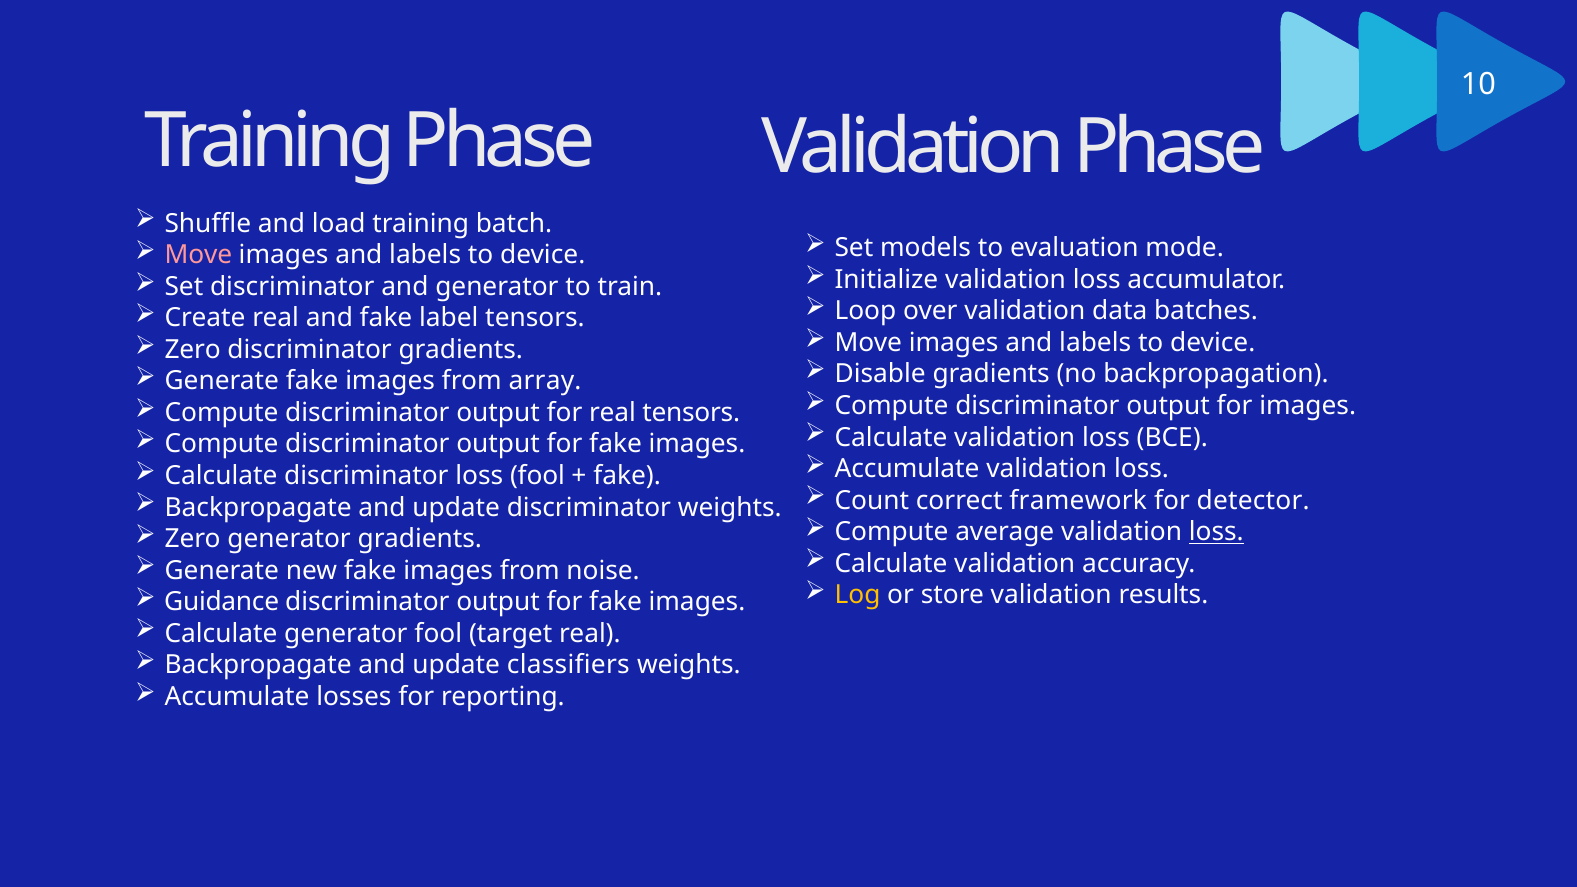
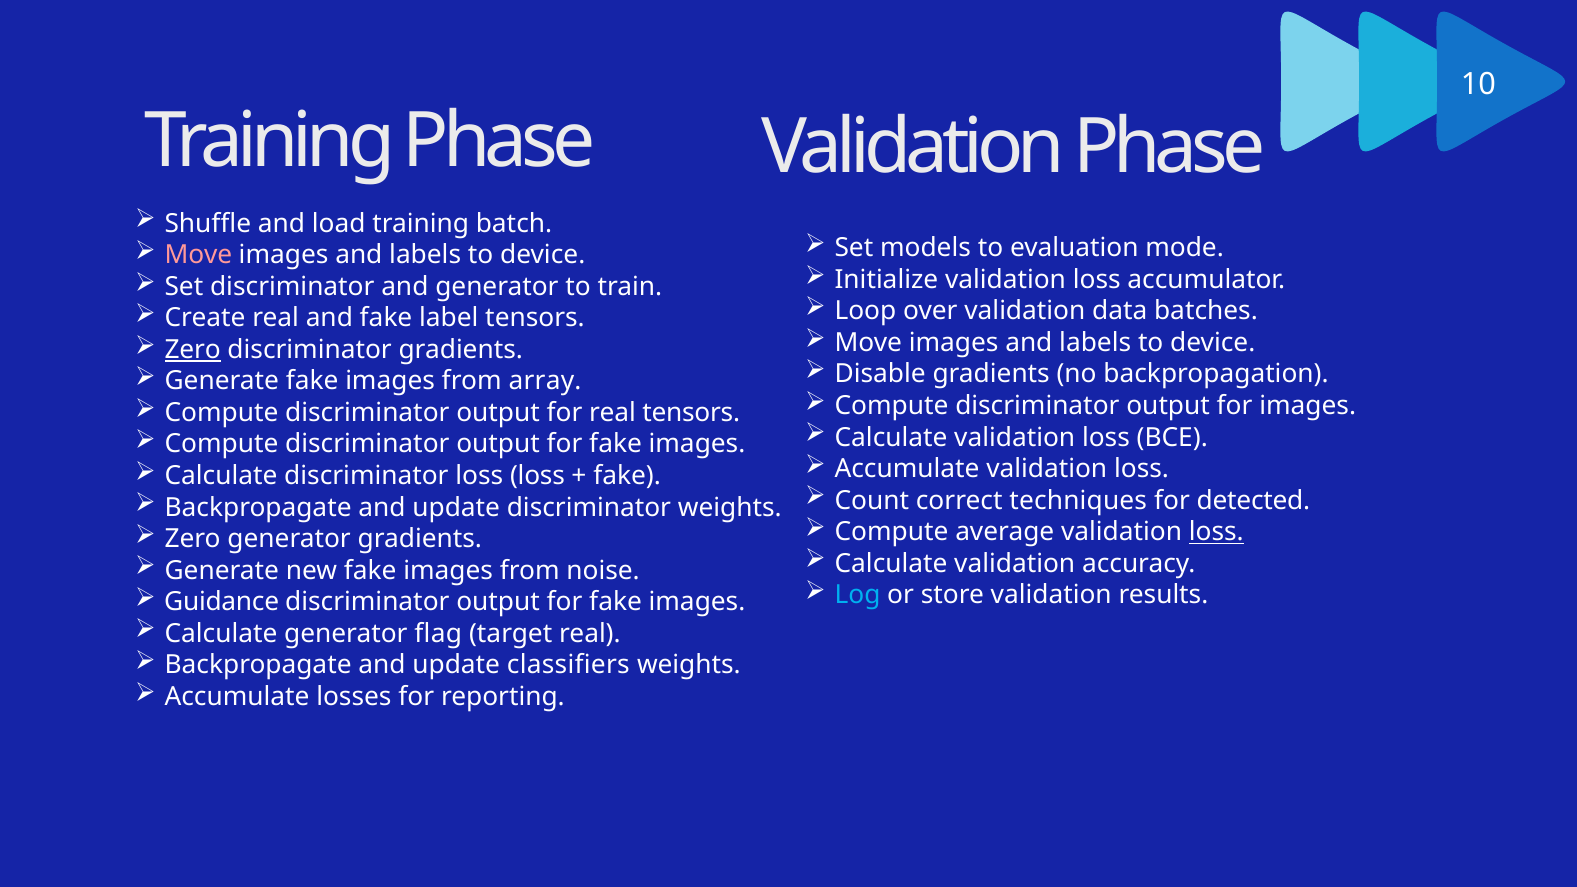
Zero underline: none -> present (193, 350)
loss fool: fool -> loss (537, 476)
framework: framework -> techniques (1078, 500)
detector: detector -> detected (1253, 500)
Log colour: yellow -> light blue (858, 595)
generator fool: fool -> flag (438, 634)
